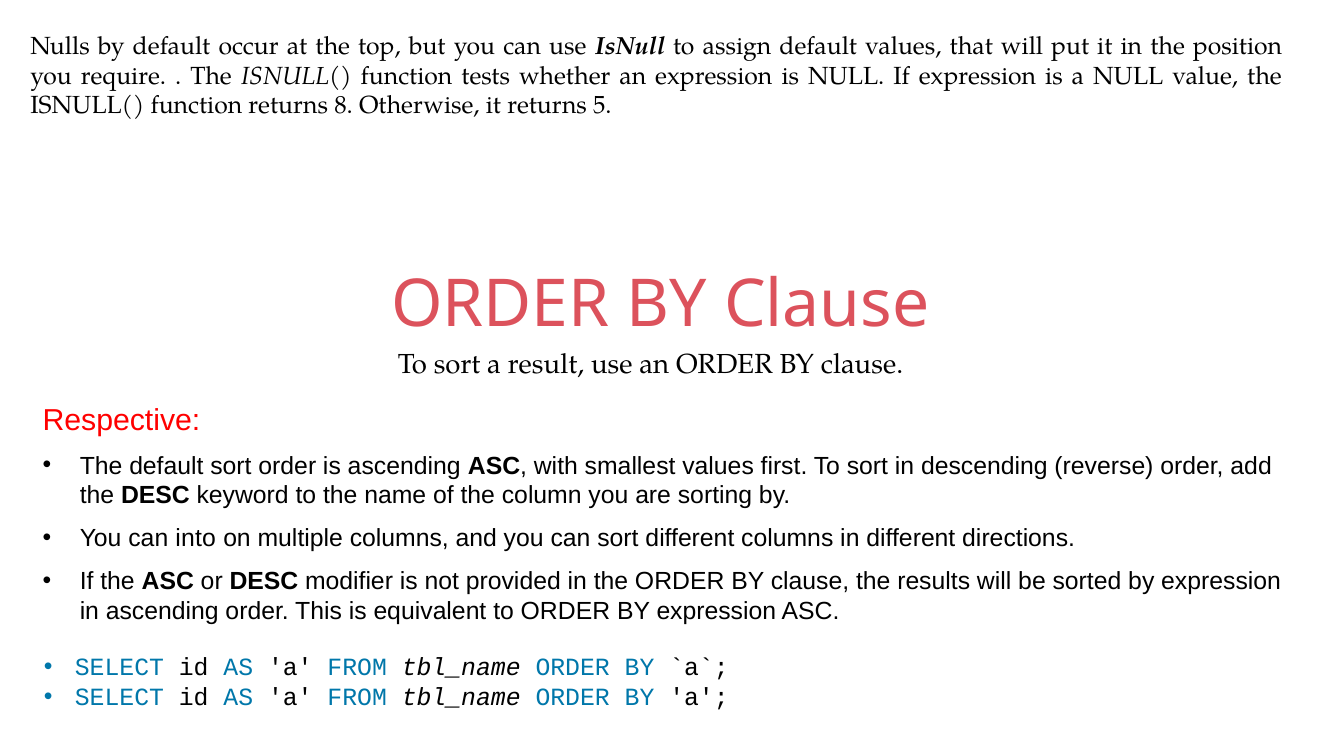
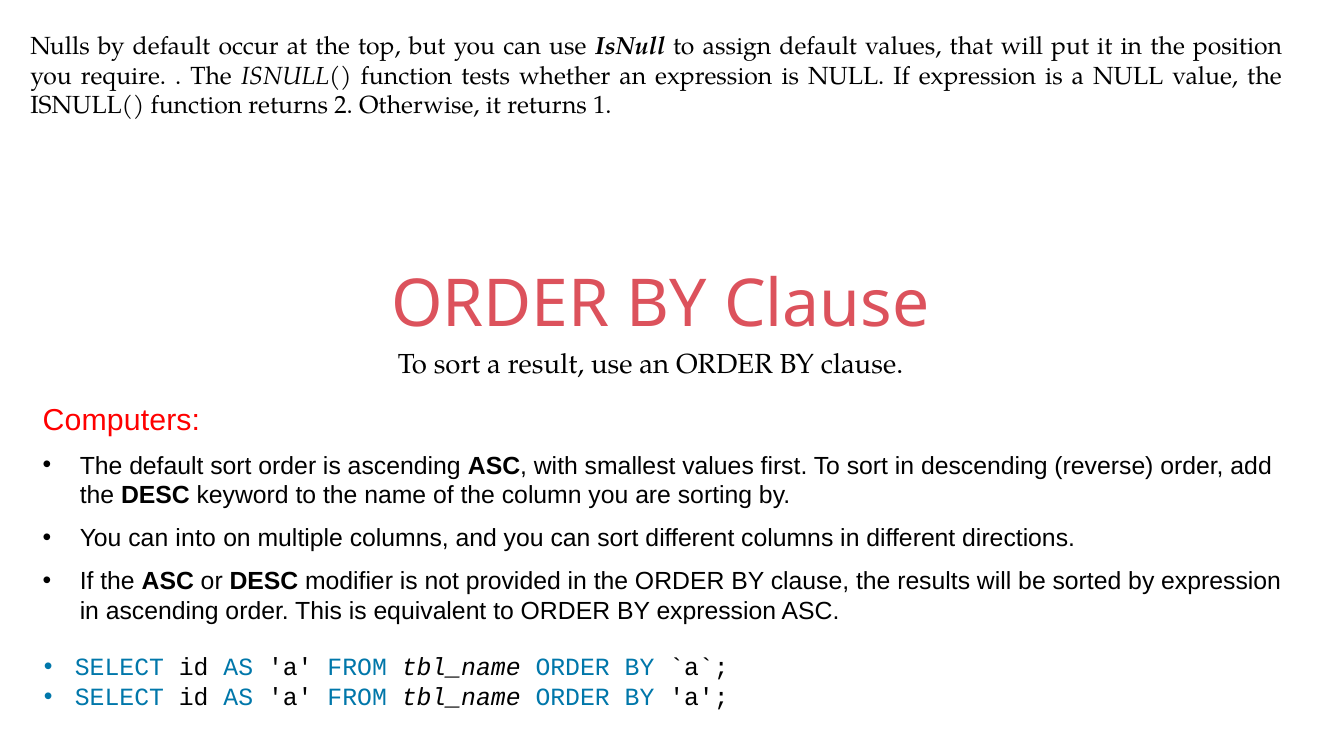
8: 8 -> 2 (344, 106)
5: 5 -> 1 (602, 106)
Respective: Respective -> Computers (121, 420)
